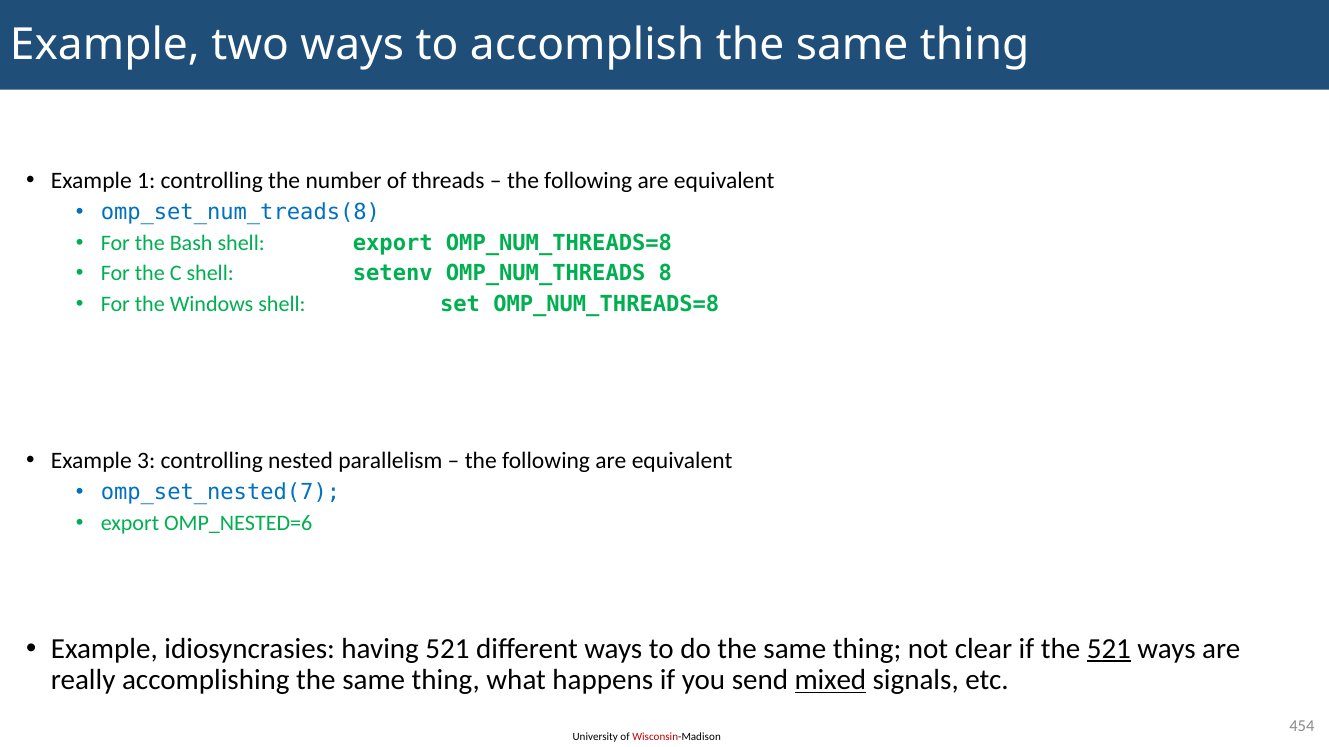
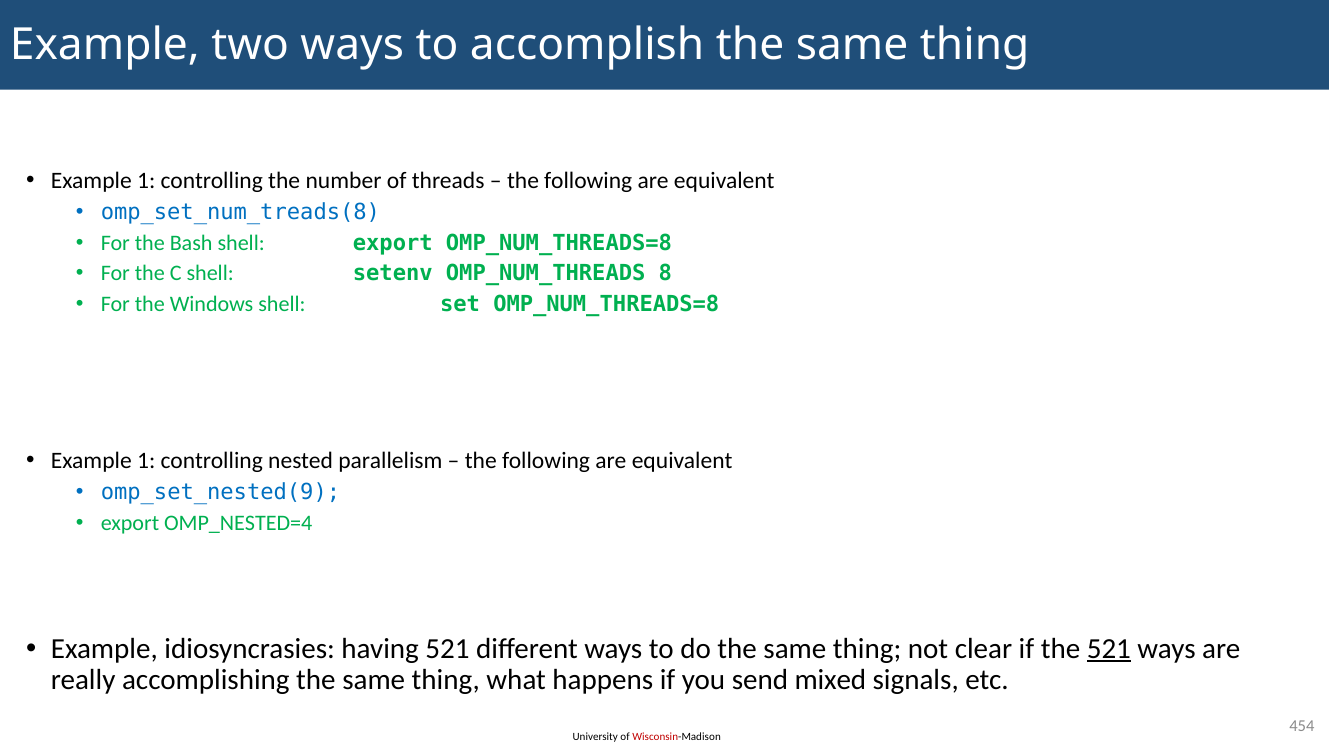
3: 3 -> 1 (146, 461)
omp_set_nested(7: omp_set_nested(7 -> omp_set_nested(9 (220, 492)
OMP_NESTED=6: OMP_NESTED=6 -> OMP_NESTED=4 (238, 523)
mixed underline: present -> none (830, 681)
